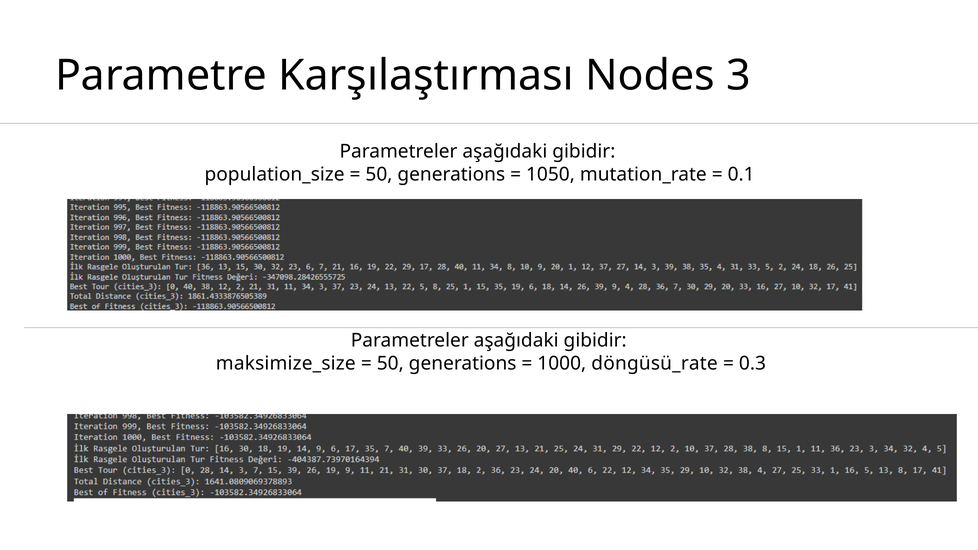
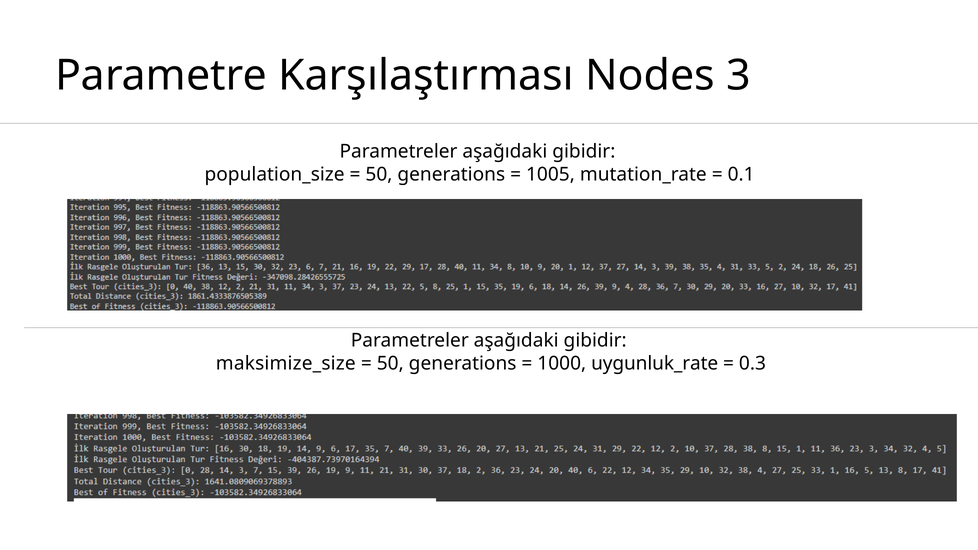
1050: 1050 -> 1005 (550, 174)
döngüsü_rate: döngüsü_rate -> uygunluk_rate (655, 364)
